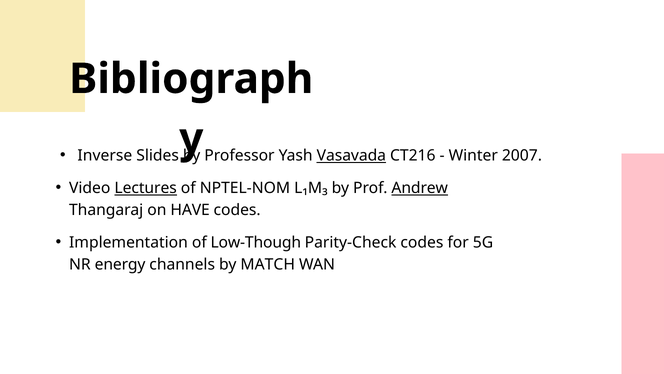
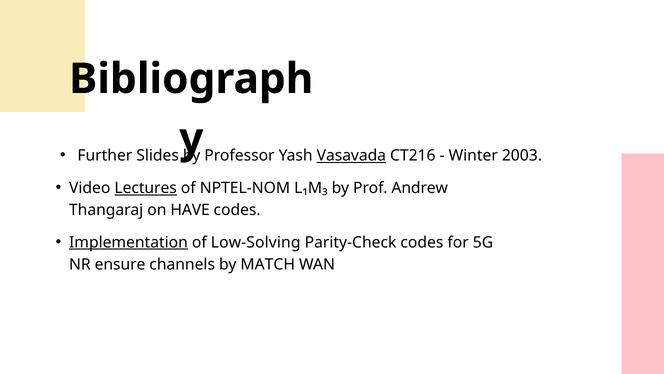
Inverse: Inverse -> Further (105, 155)
2007: 2007 -> 2003 (522, 155)
Andrew underline: present -> none (420, 188)
Implementation underline: none -> present (128, 242)
Low-Though: Low-Though -> Low-Solving (256, 242)
energy: energy -> ensure (120, 264)
